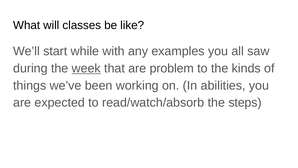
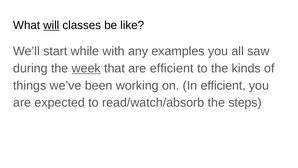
will underline: none -> present (51, 25)
are problem: problem -> efficient (172, 68)
In abilities: abilities -> efficient (223, 85)
